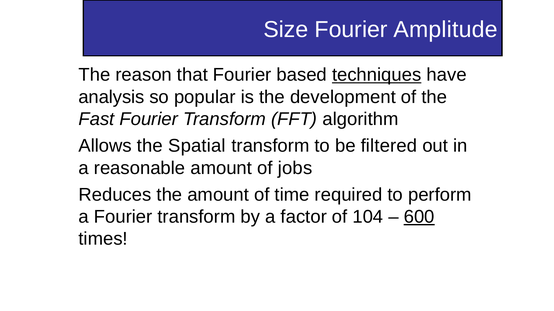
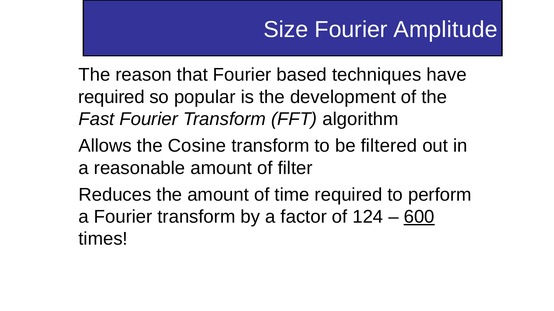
techniques underline: present -> none (377, 75)
analysis: analysis -> required (111, 97)
Spatial: Spatial -> Cosine (197, 146)
jobs: jobs -> filter (295, 168)
104: 104 -> 124 (368, 217)
